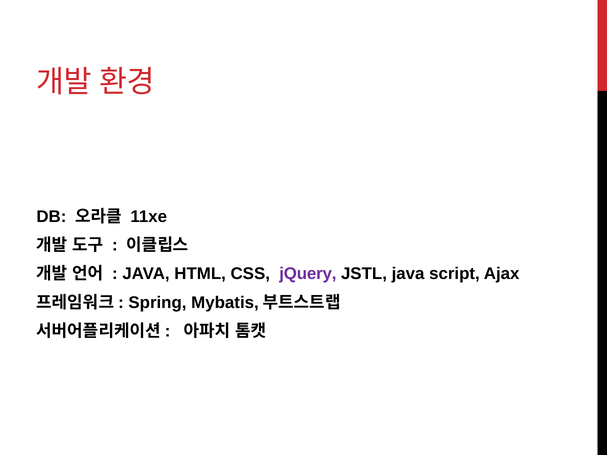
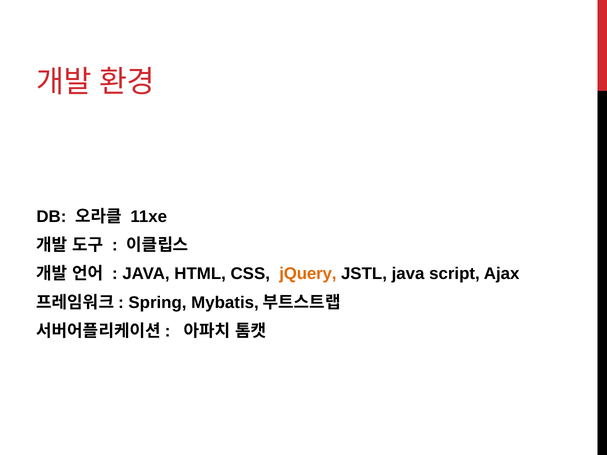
jQuery colour: purple -> orange (308, 274)
